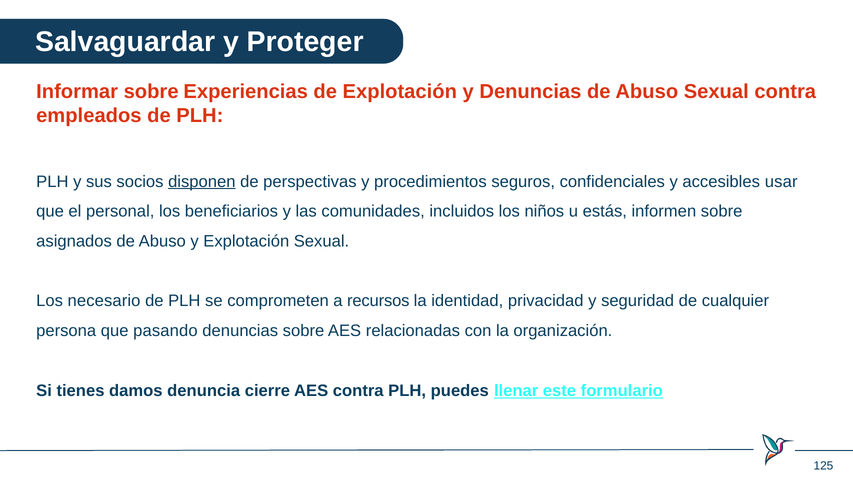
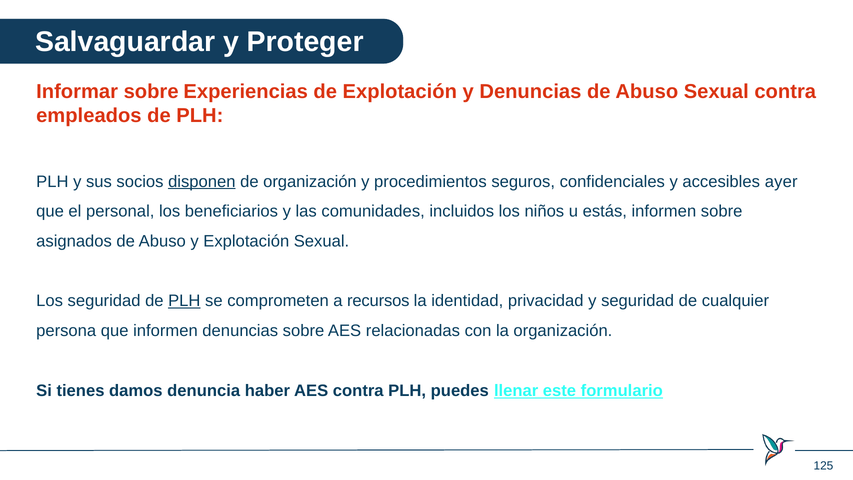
de perspectivas: perspectivas -> organización (310, 181)
usar: usar -> ayer (781, 181)
Los necesario: necesario -> seguridad (104, 301)
PLH underline: none -> present (184, 301)
que pasando: pasando -> informen (165, 331)
cierre: cierre -> haber (267, 390)
